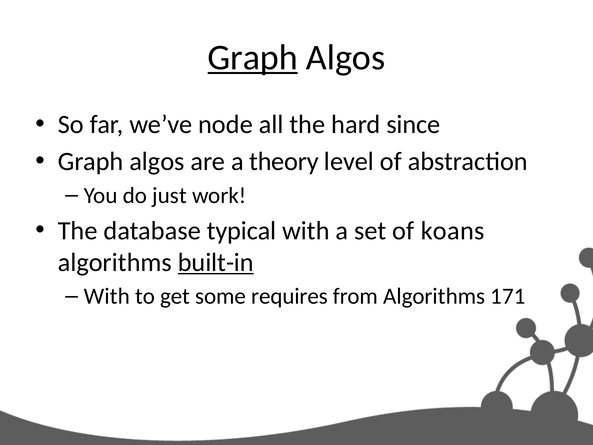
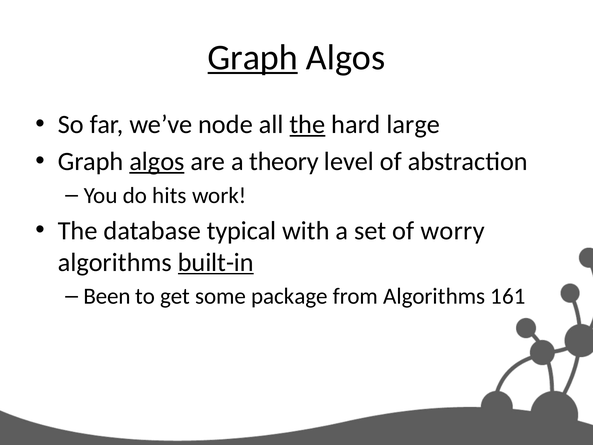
the underline: none -> present (307, 124)
since: since -> large (413, 124)
algos underline: none -> present (157, 161)
just: just -> hits (169, 195)
koans: koans -> worry (453, 231)
With: With -> Been (107, 296)
requires: requires -> package (289, 296)
171: 171 -> 161 (508, 296)
